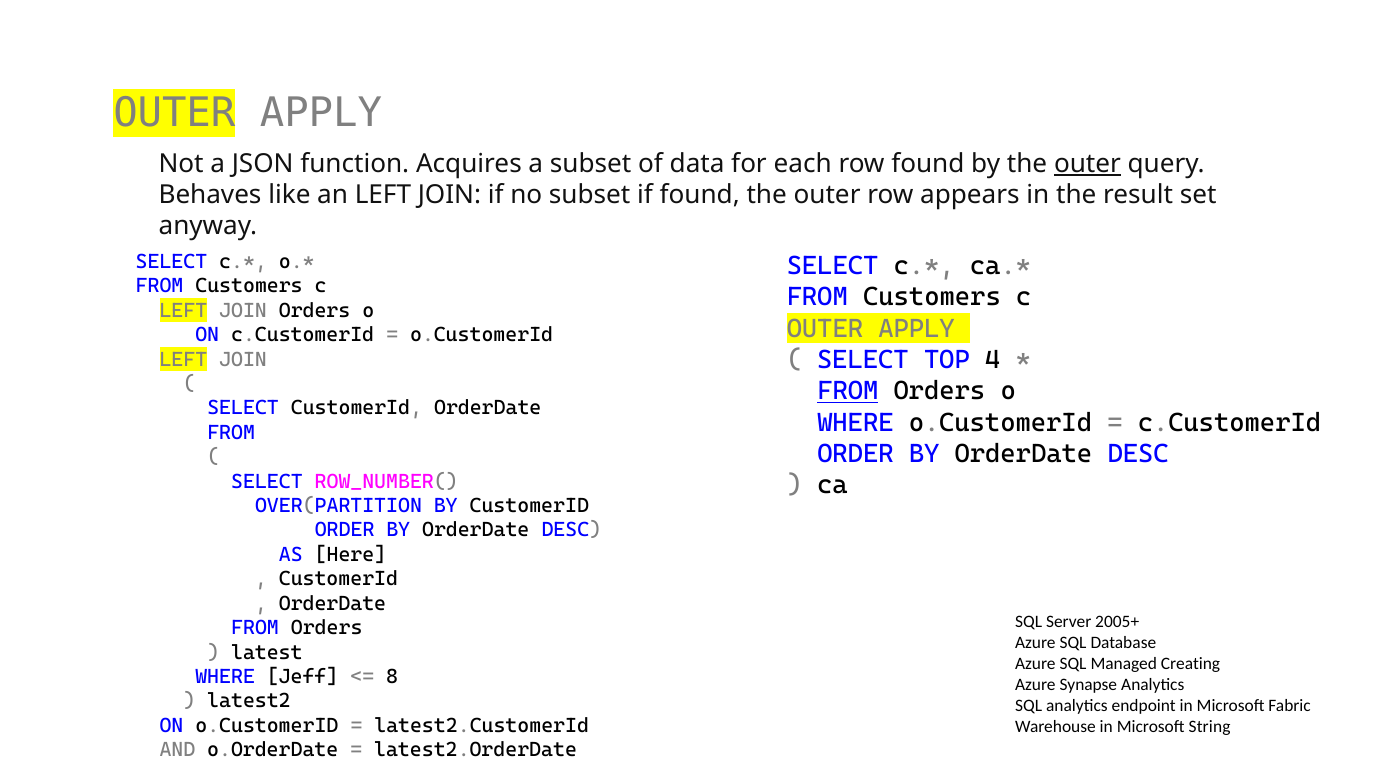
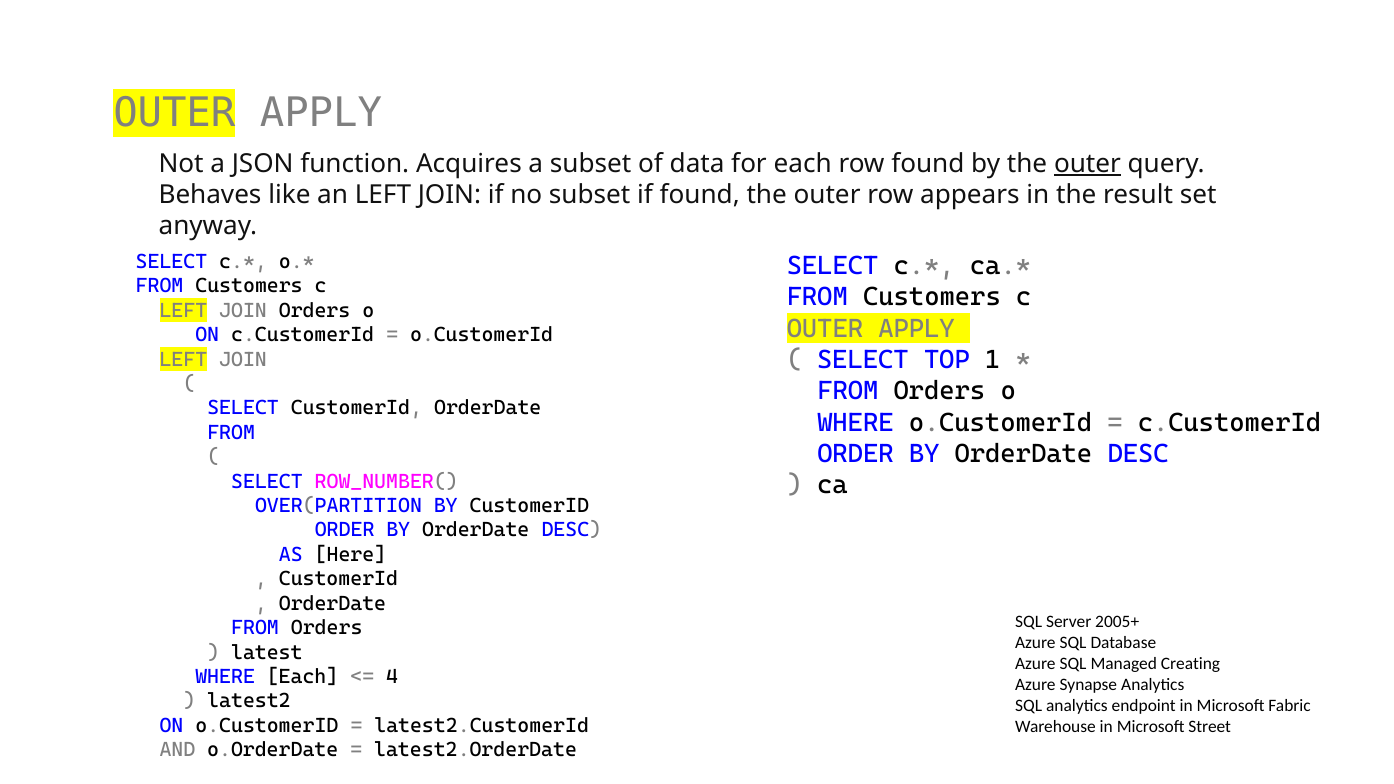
4: 4 -> 1 (993, 360)
FROM underline: present -> none (848, 391)
WHERE Jeff: Jeff -> Each (303, 677)
8: 8 -> 4 (392, 677)
String: String -> Street (1210, 727)
